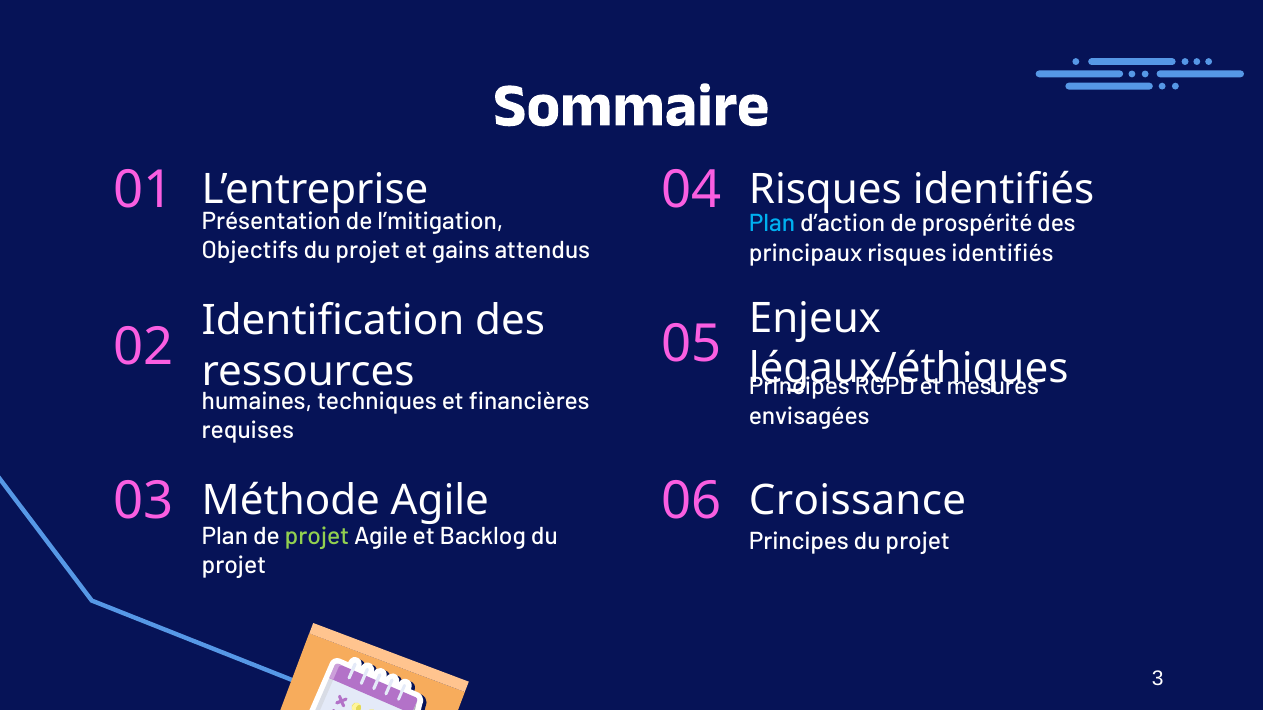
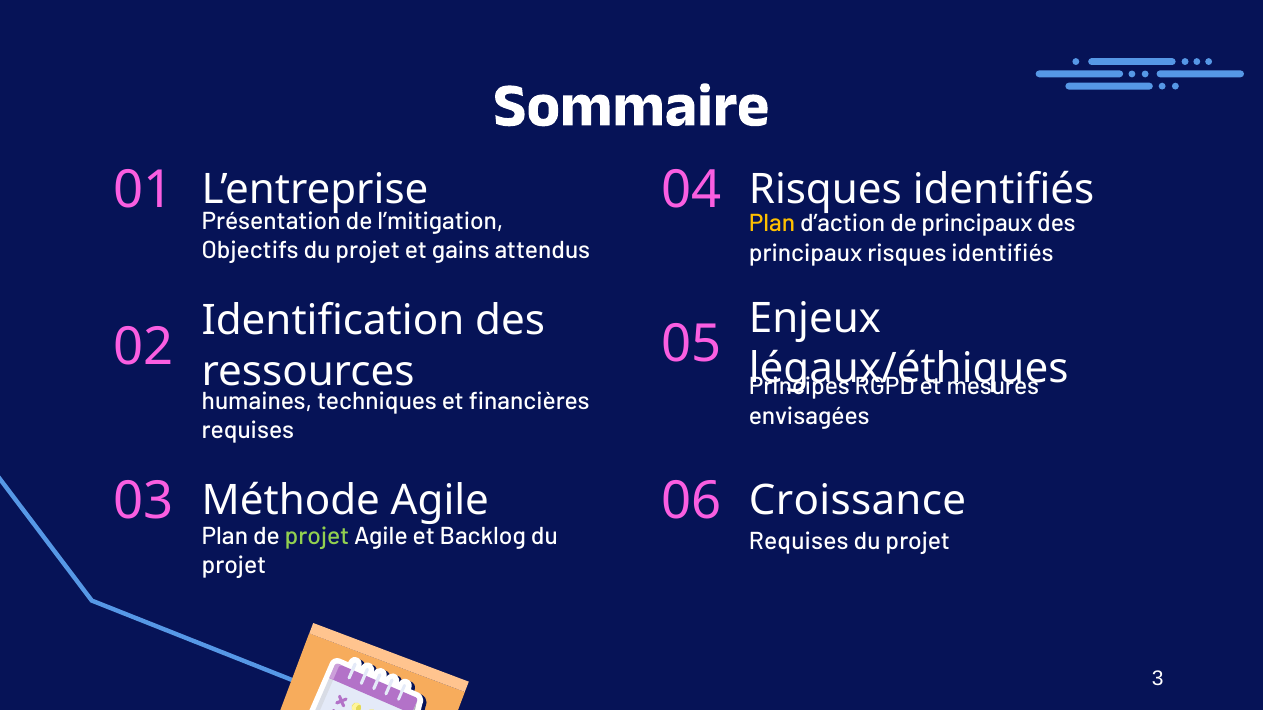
Plan colour: light blue -> yellow (772, 224)
de prospérité: prospérité -> principaux (977, 224)
Principes: Principes -> Requises (799, 542)
